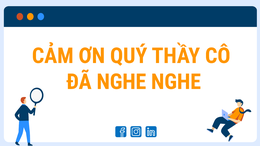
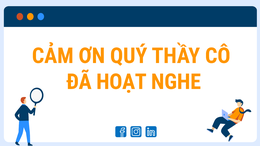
ĐÃ NGHE: NGHE -> HOẠT (121, 82)
